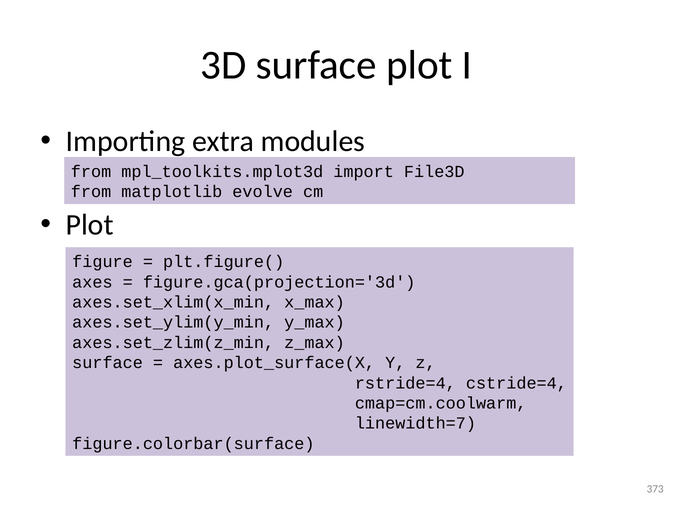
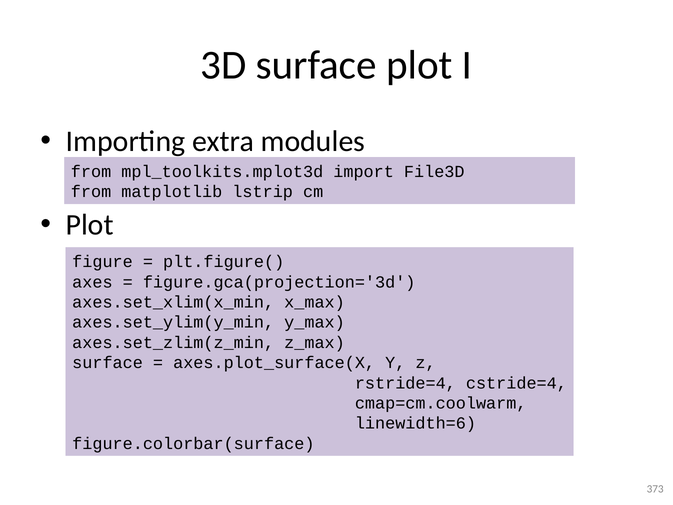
evolve: evolve -> lstrip (263, 192)
linewidth=7: linewidth=7 -> linewidth=6 (415, 423)
